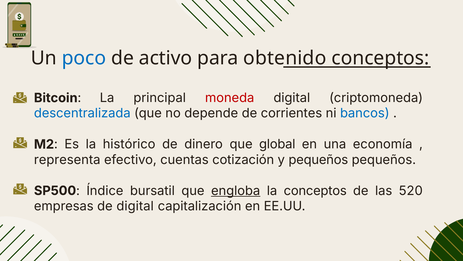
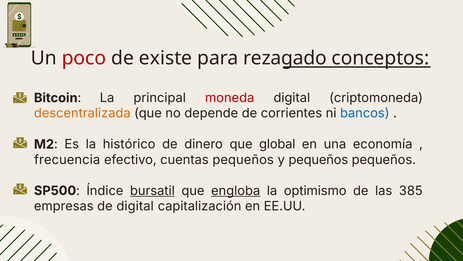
poco colour: blue -> red (84, 58)
activo: activo -> existe (166, 58)
obtenido: obtenido -> rezagado (285, 58)
descentralizada colour: blue -> orange (82, 113)
representa: representa -> frecuencia (67, 159)
cuentas cotización: cotización -> pequeños (243, 159)
bursatil underline: none -> present (152, 190)
la conceptos: conceptos -> optimismo (315, 190)
520: 520 -> 385 (411, 190)
